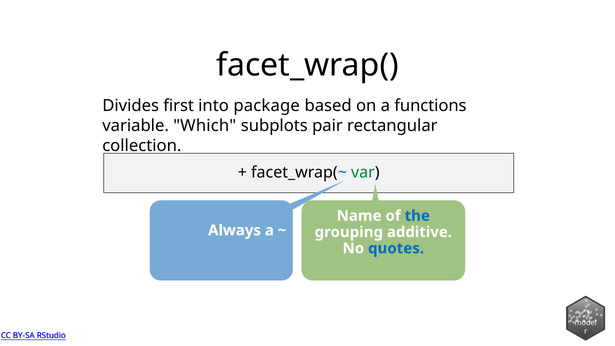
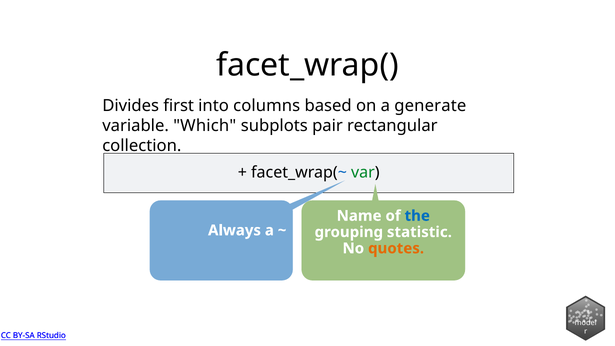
package: package -> columns (267, 106)
functions: functions -> generate (430, 106)
additive: additive -> statistic (419, 232)
quotes colour: blue -> orange (396, 248)
